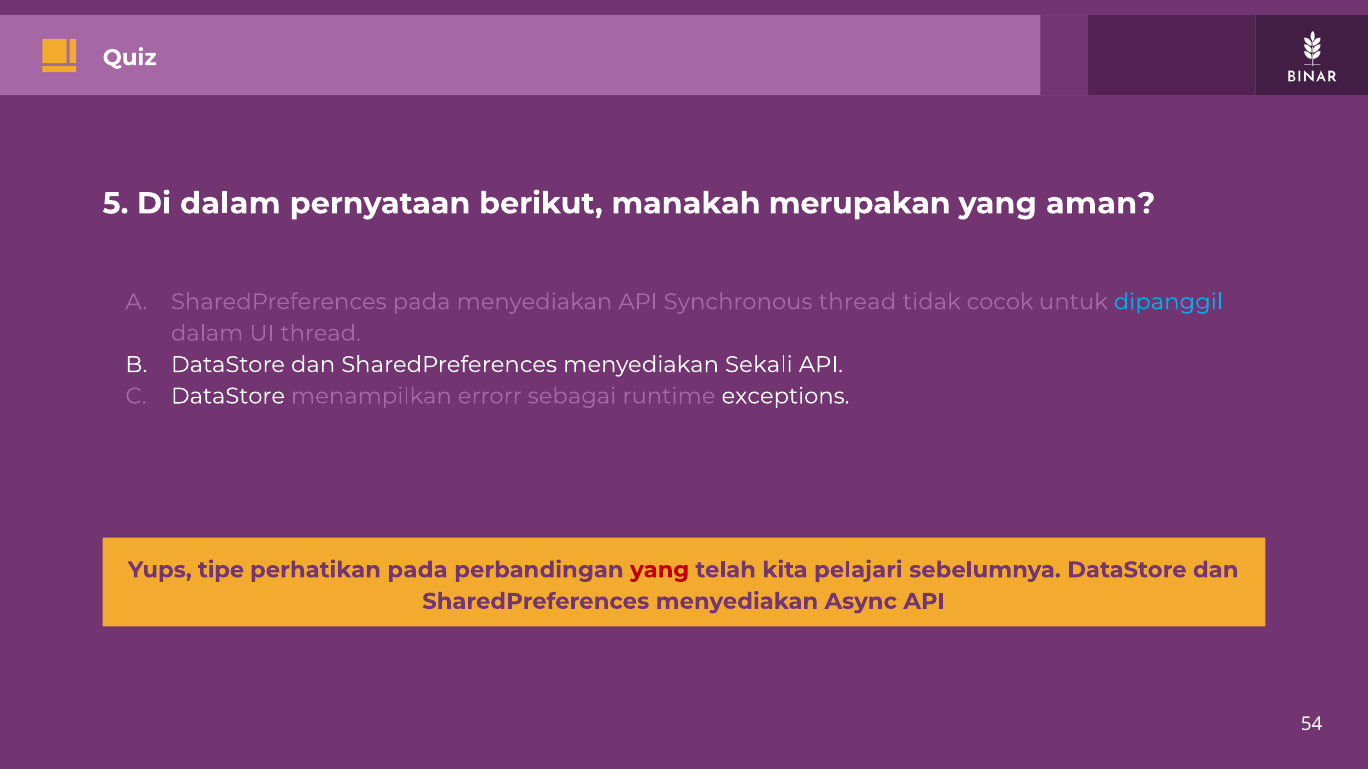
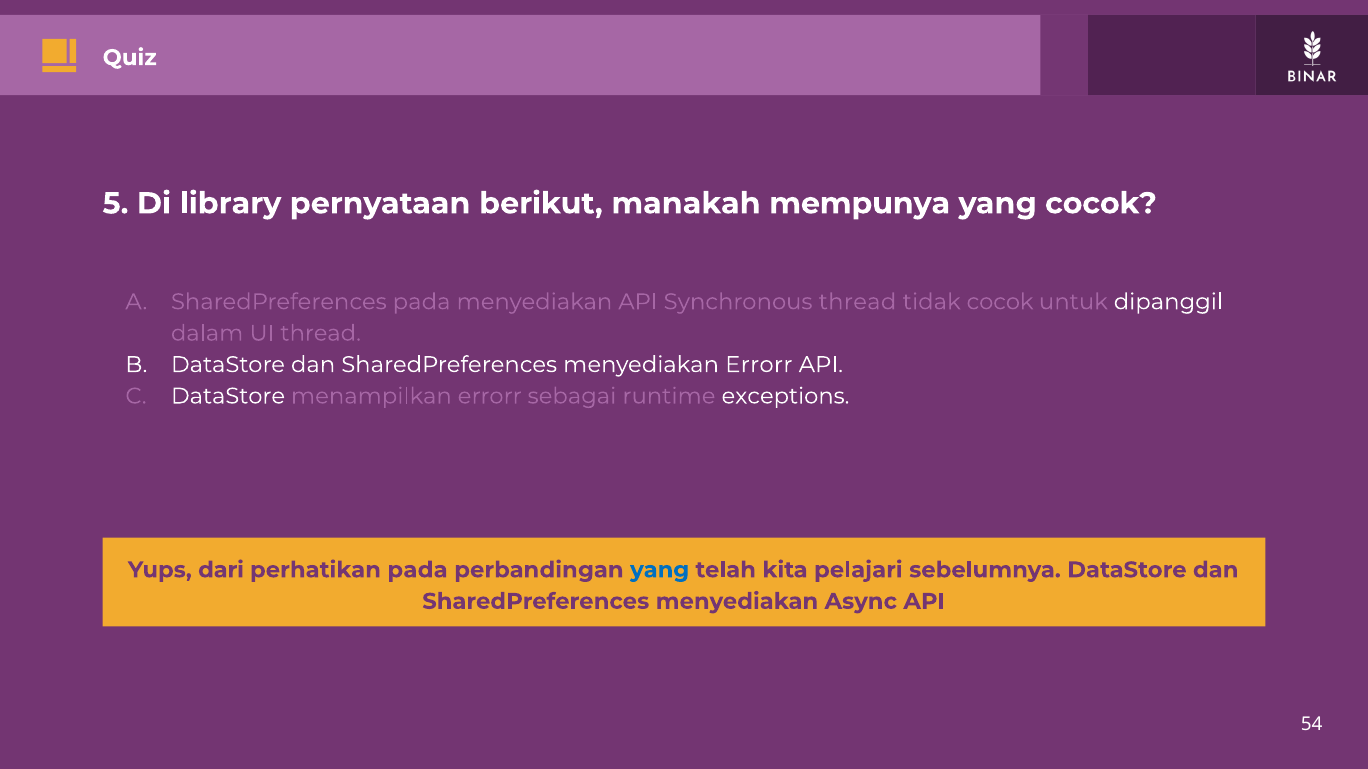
Di dalam: dalam -> library (231, 204)
merupakan: merupakan -> mempunya (860, 204)
yang aman: aman -> cocok (1101, 204)
dipanggil colour: light blue -> white (1168, 302)
menyediakan Sekali: Sekali -> Errorr (759, 365)
tipe: tipe -> dari (221, 570)
yang colour: red -> blue (660, 570)
